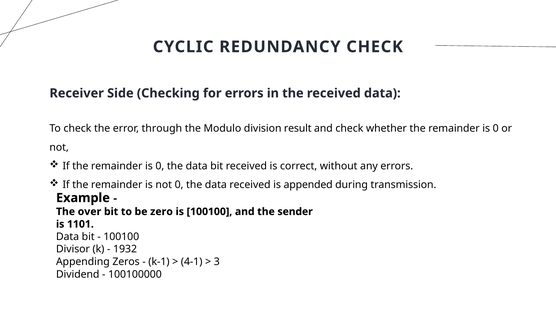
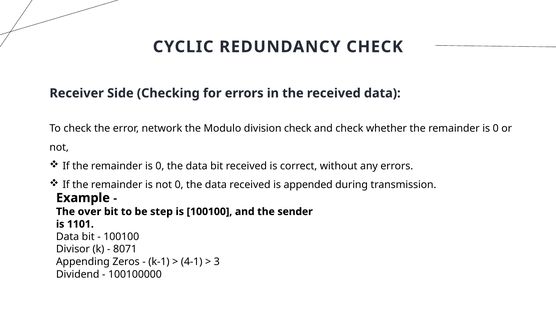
through: through -> network (162, 128)
division result: result -> check (298, 128)
zero: zero -> step (162, 211)
1932: 1932 -> 8071 (125, 249)
